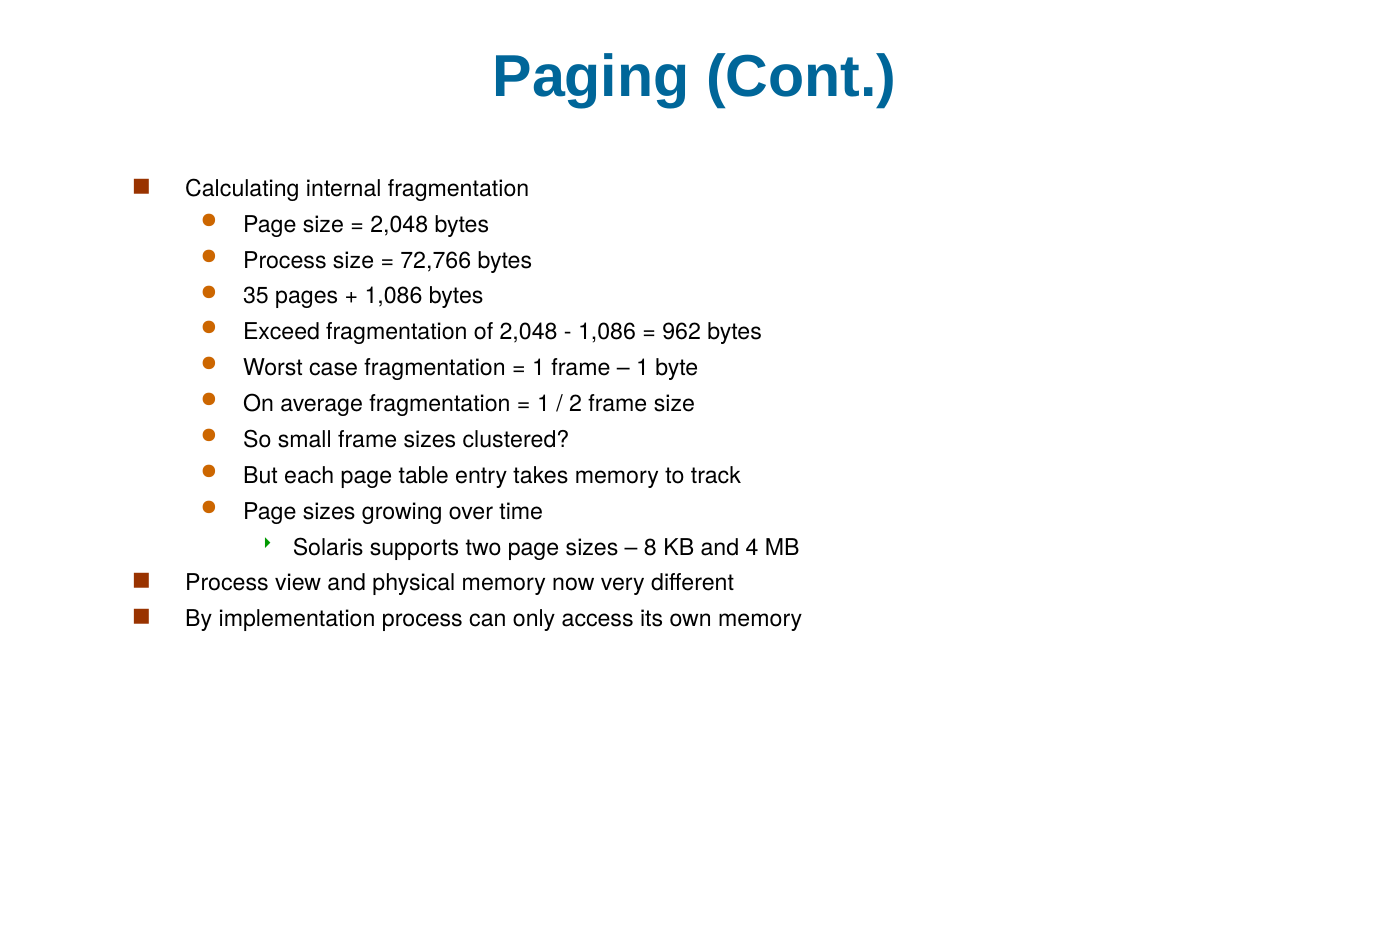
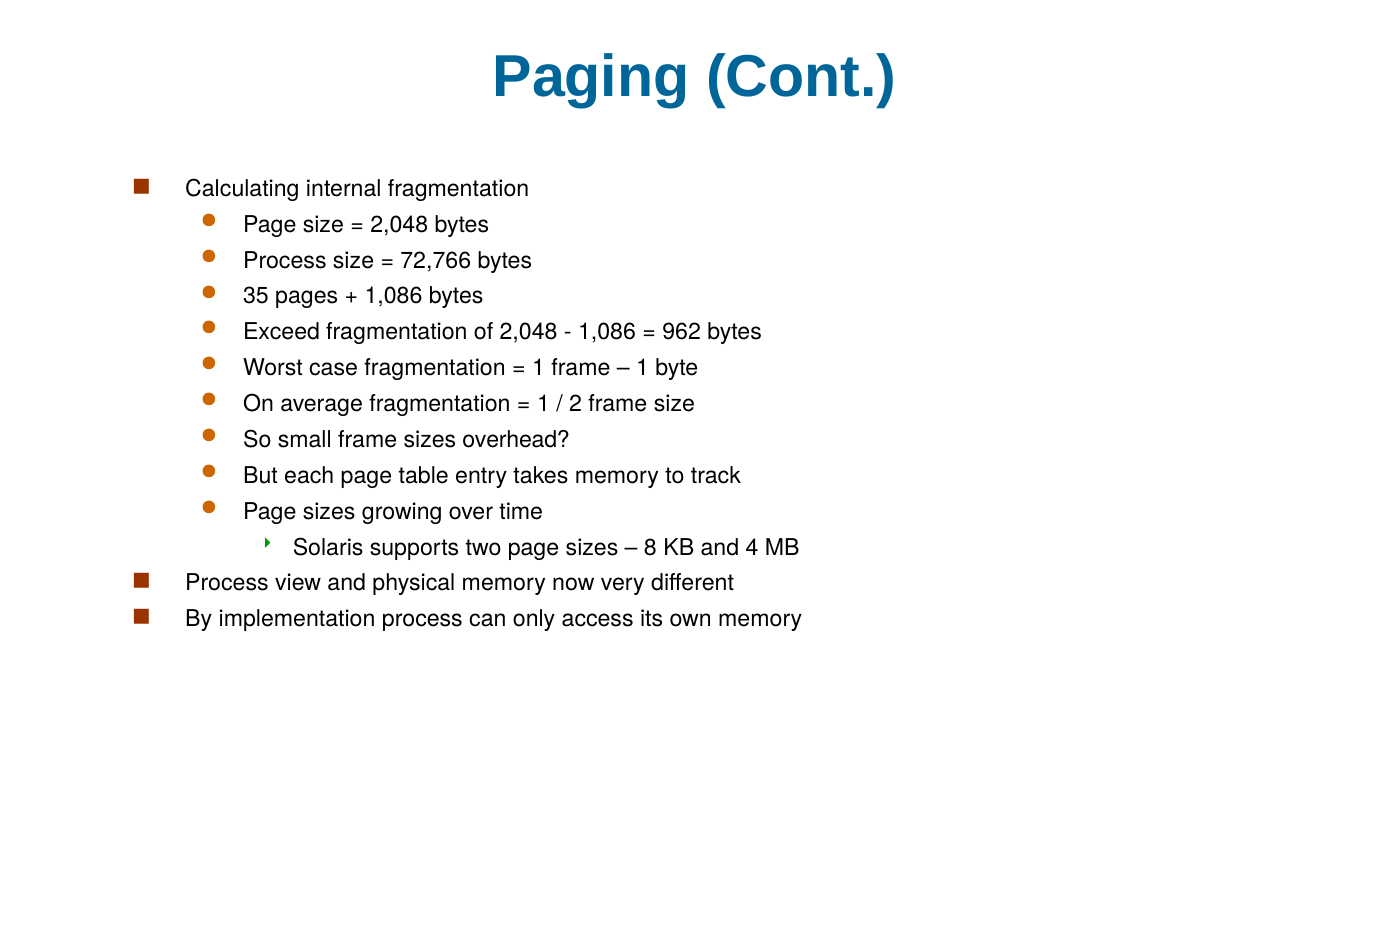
clustered: clustered -> overhead (516, 440)
